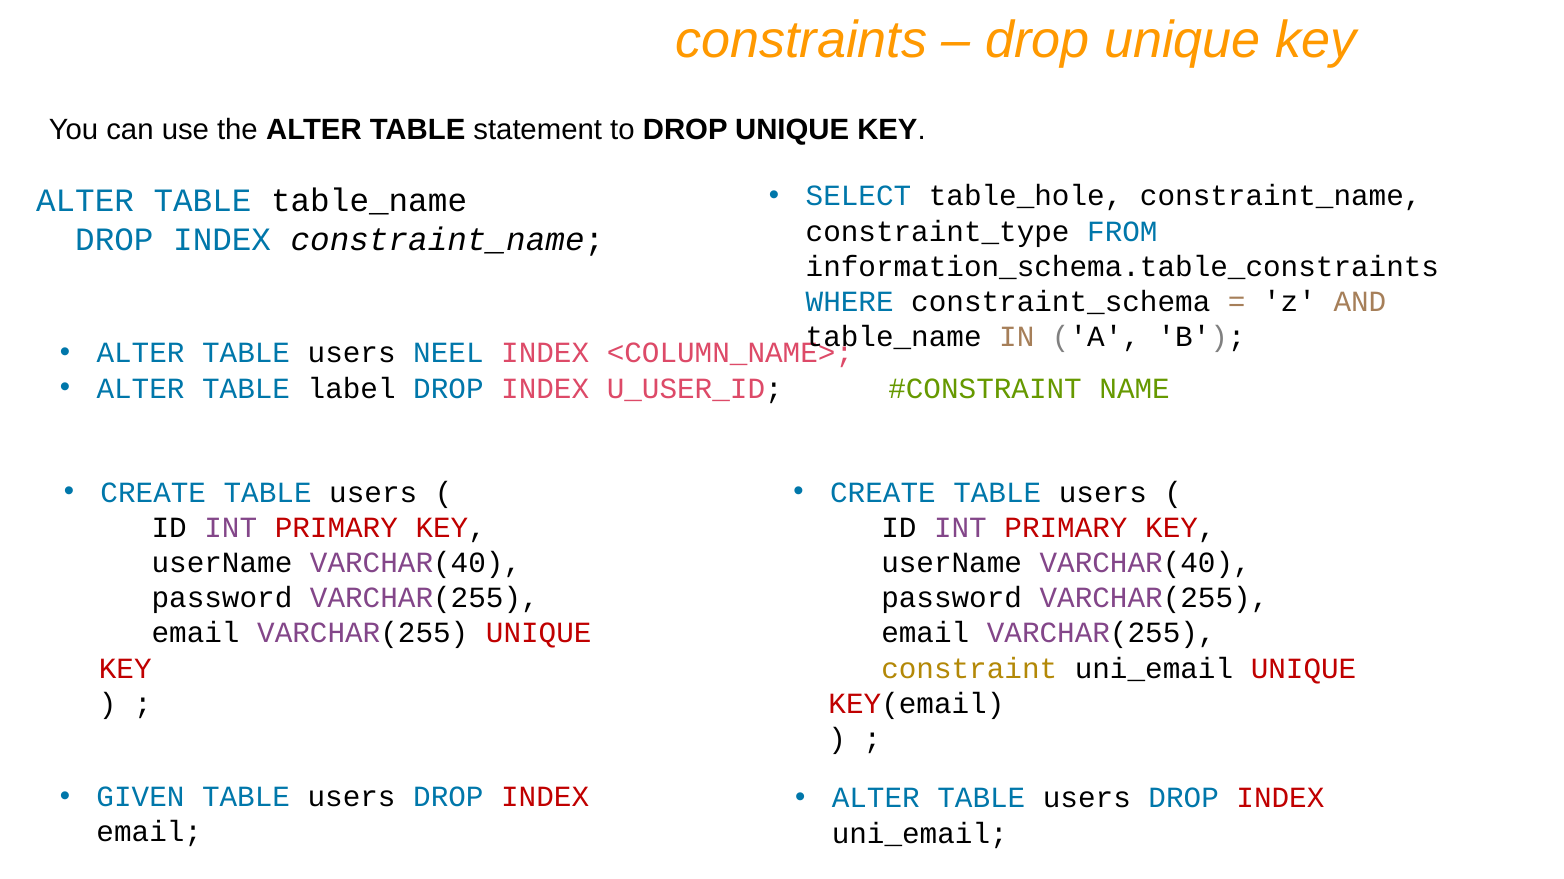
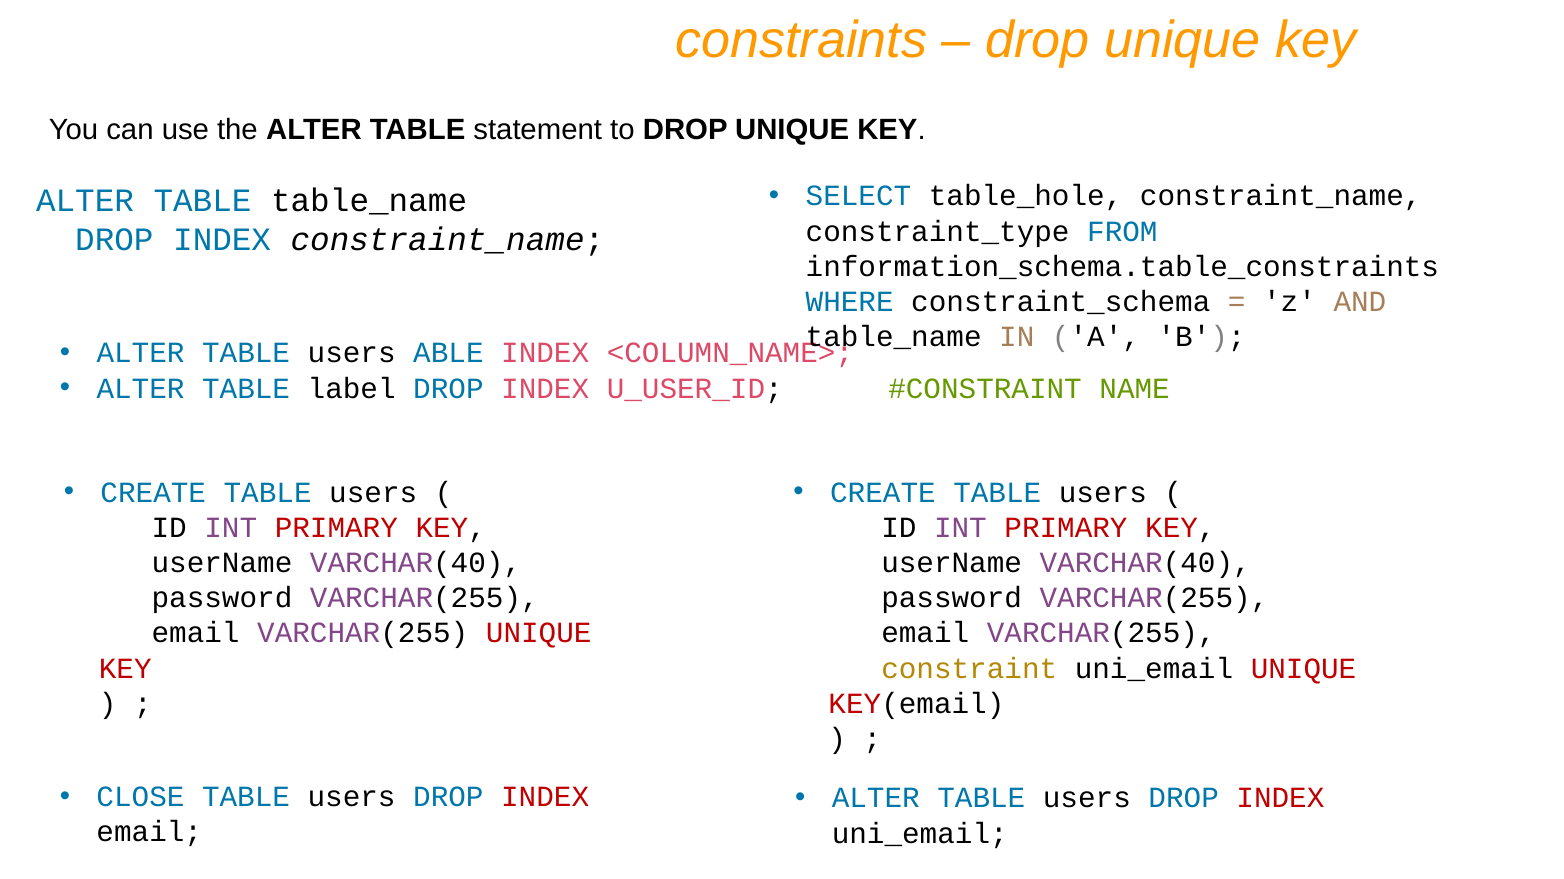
NEEL: NEEL -> ABLE (448, 354)
GIVEN: GIVEN -> CLOSE (140, 798)
